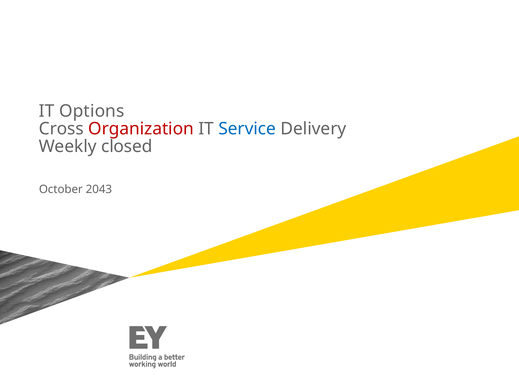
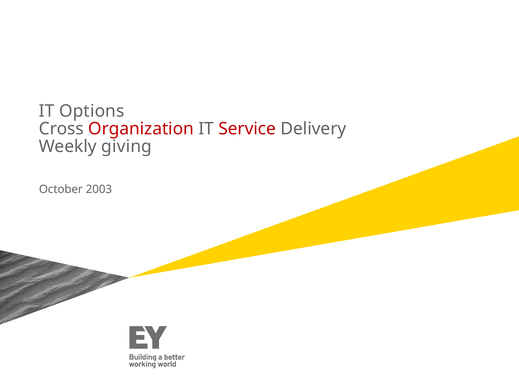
Service colour: blue -> red (247, 129)
closed: closed -> giving (127, 146)
2043: 2043 -> 2003 (99, 190)
